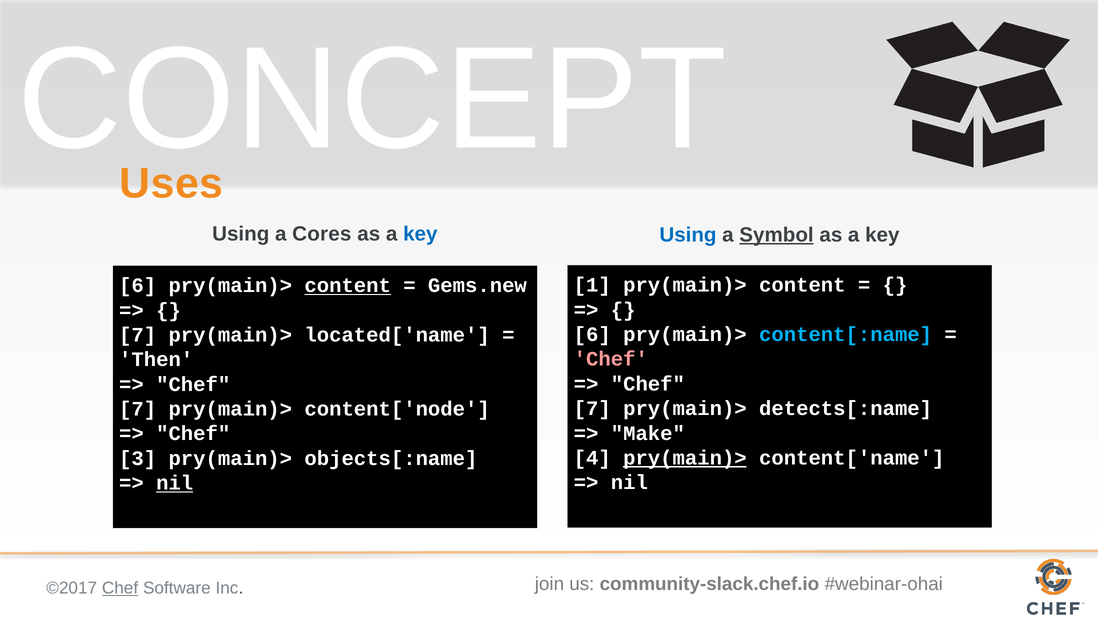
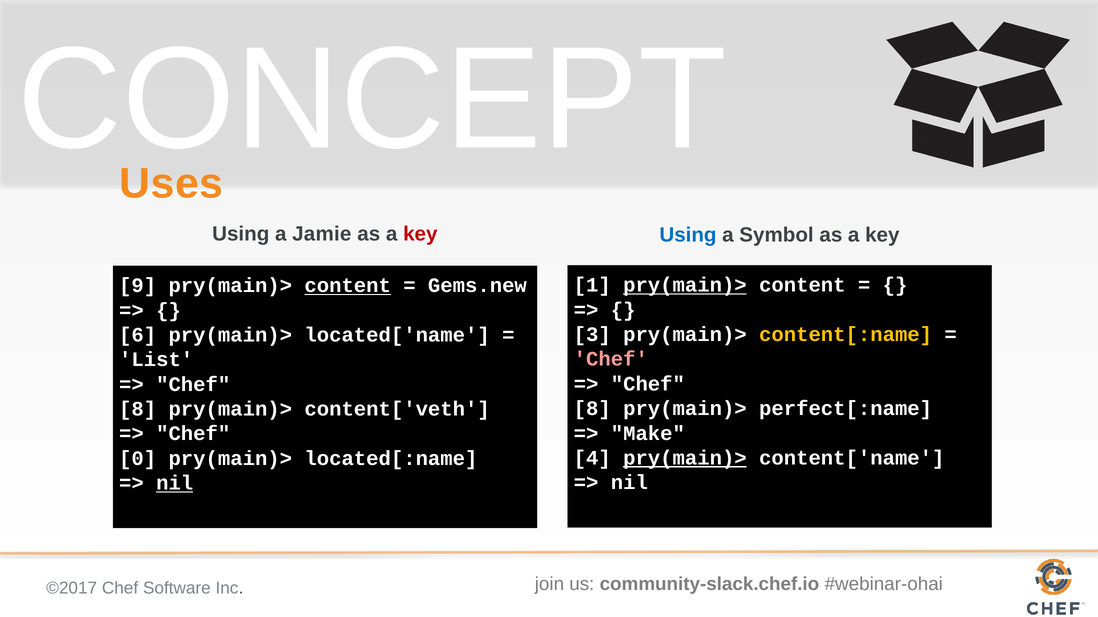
Cores: Cores -> Jamie (322, 234)
key colour: blue -> red (420, 234)
Symbol underline: present -> none (776, 235)
pry(main)> underline: none -> present (685, 285)
6: 6 -> 9 (138, 286)
6: 6 -> 3 (592, 335)
content[:name colour: light blue -> yellow (846, 335)
7: 7 -> 6 (138, 335)
Then: Then -> List (156, 360)
7: 7 -> 8 (592, 409)
detects[:name: detects[:name -> perfect[:name (846, 409)
7: 7 -> 8 (138, 409)
content['node: content['node -> content['veth (397, 409)
3: 3 -> 0 (138, 459)
objects[:name: objects[:name -> located[:name (391, 459)
Chef underline: present -> none (120, 589)
